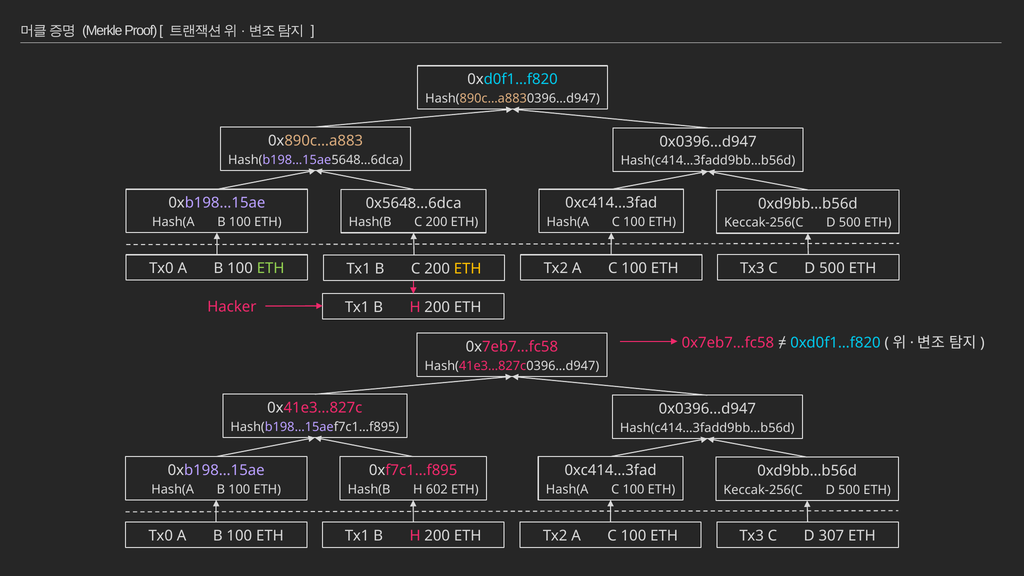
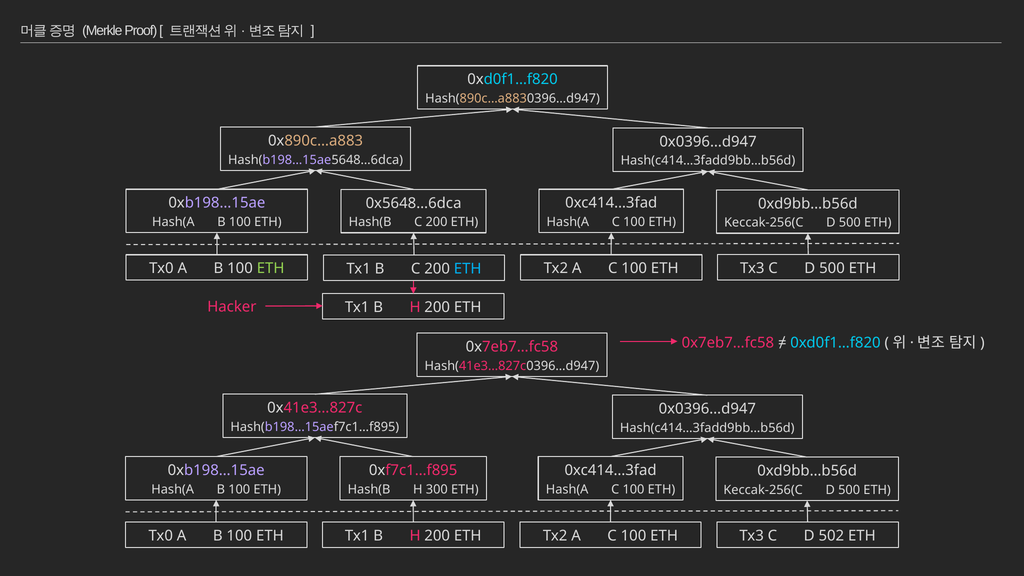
ETH colour: yellow -> light blue (468, 269)
602: 602 -> 300 (437, 489)
307: 307 -> 502 (831, 536)
